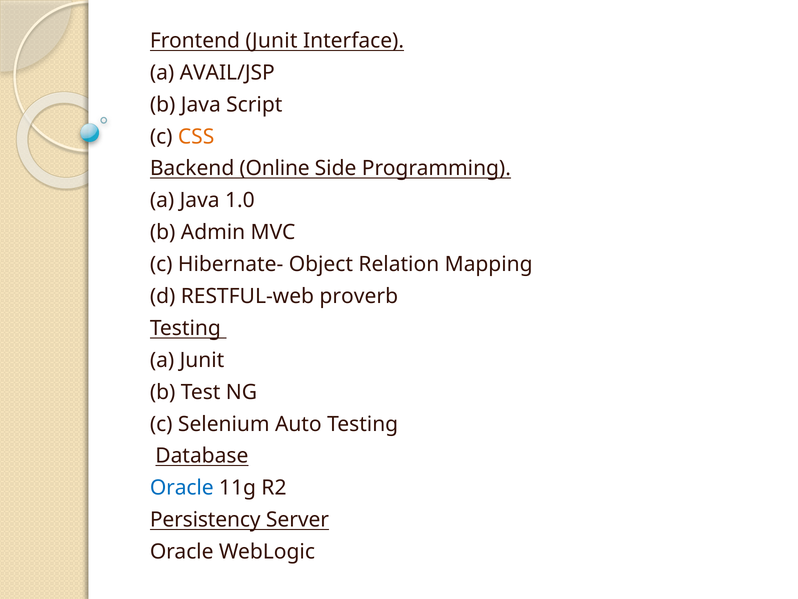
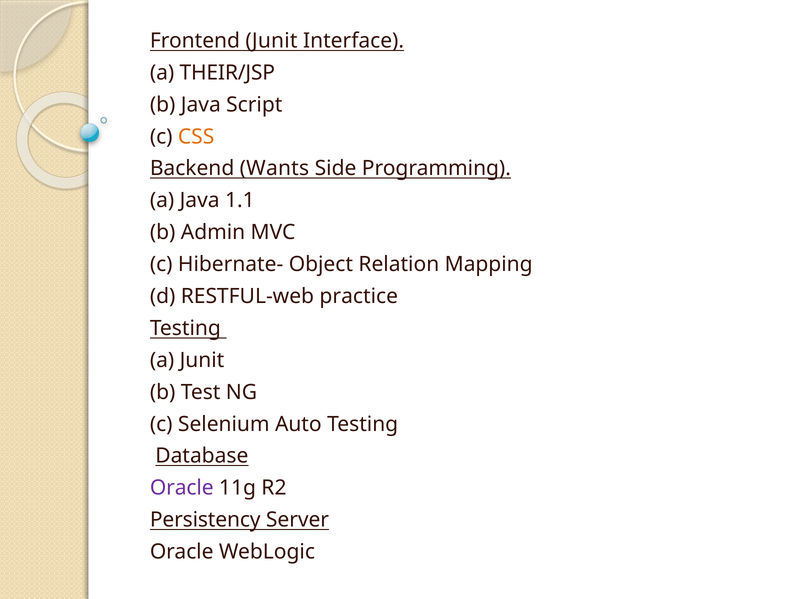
AVAIL/JSP: AVAIL/JSP -> THEIR/JSP (227, 73)
Online: Online -> Wants (274, 168)
1.0: 1.0 -> 1.1 (240, 200)
proverb: proverb -> practice (359, 296)
Oracle colour: blue -> purple (182, 488)
